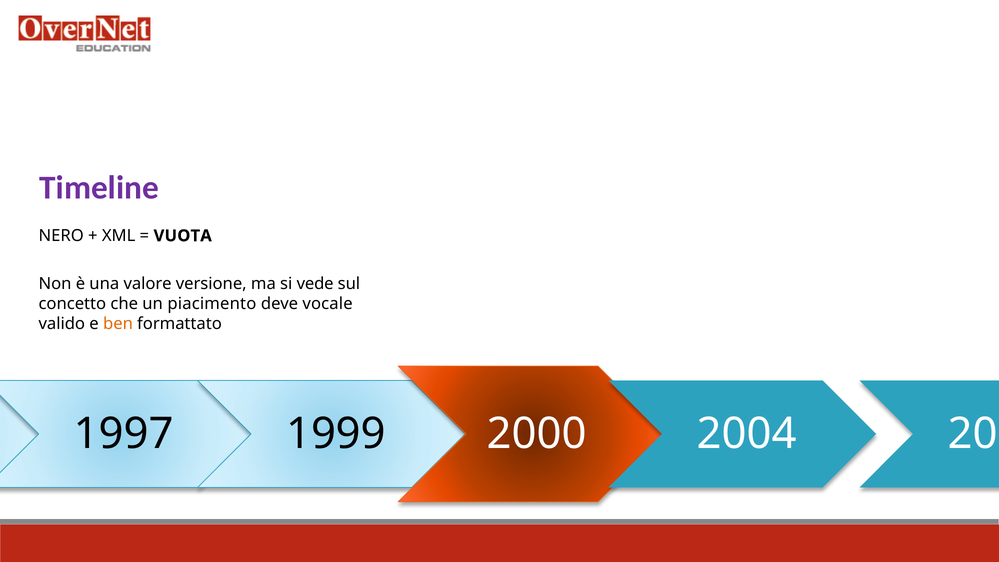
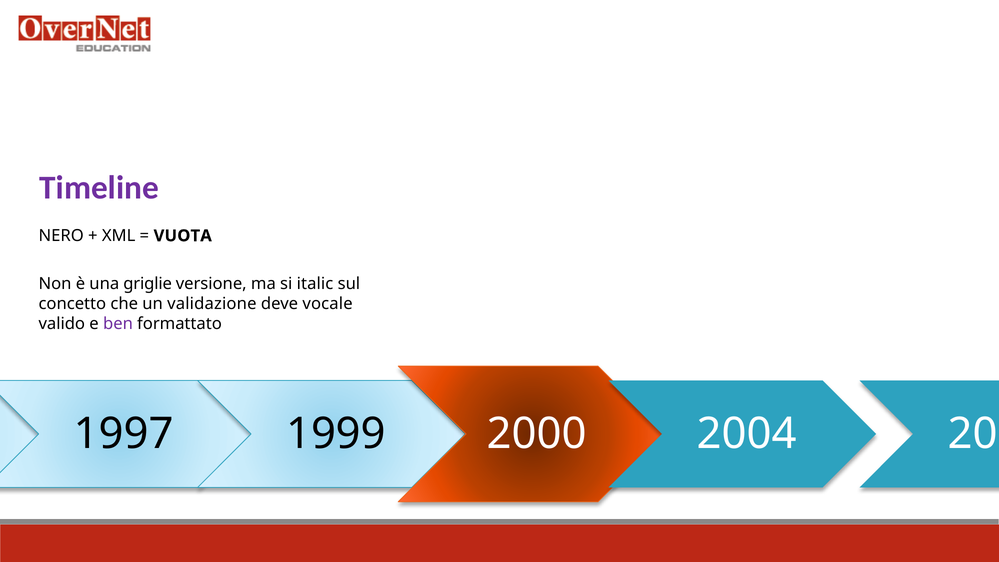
valore: valore -> griglie (148, 284)
vede: vede -> italic (315, 284)
piacimento: piacimento -> validazione (212, 304)
ben colour: orange -> purple (118, 324)
